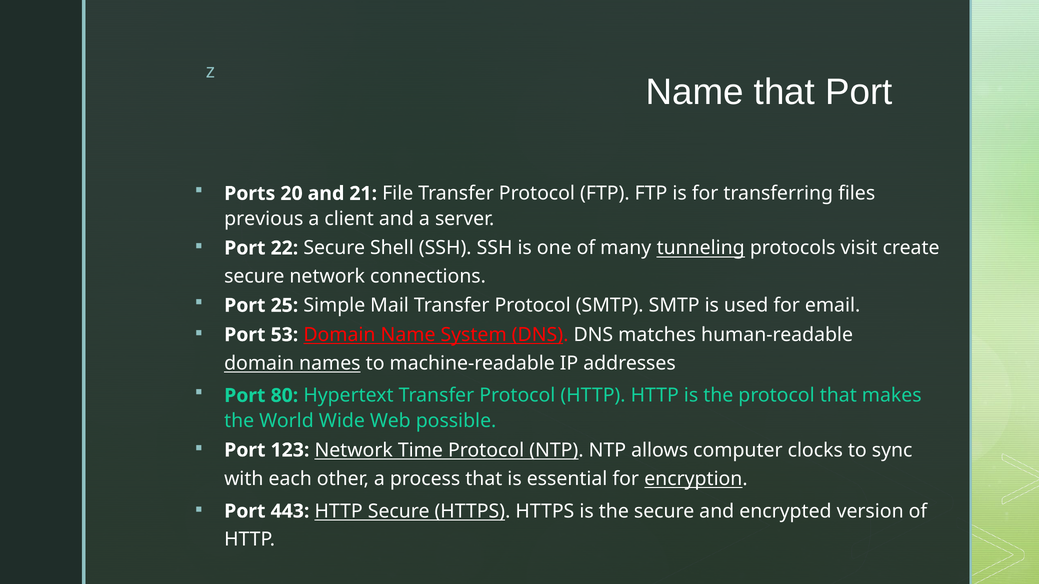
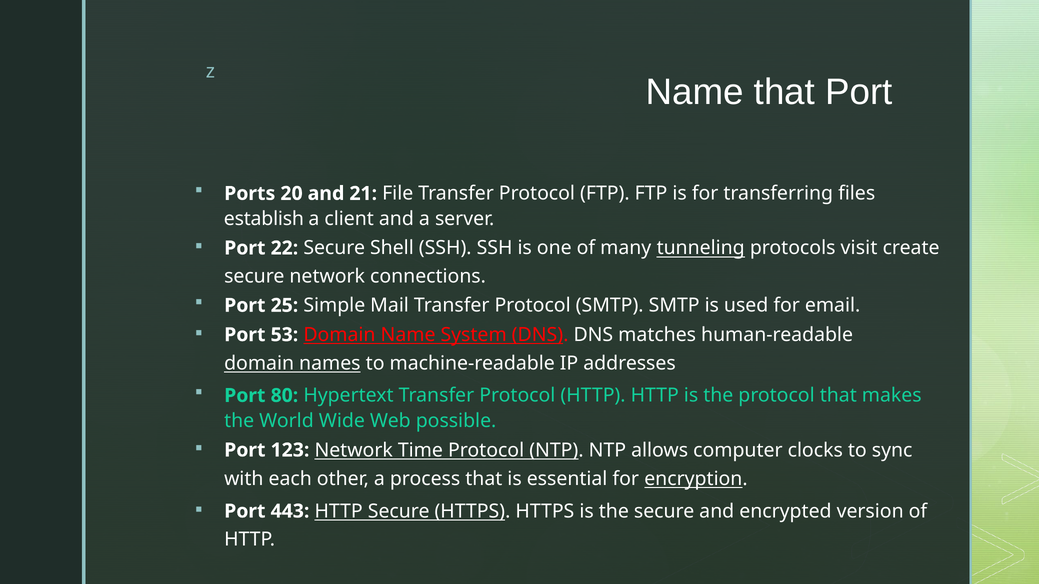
previous: previous -> establish (264, 219)
